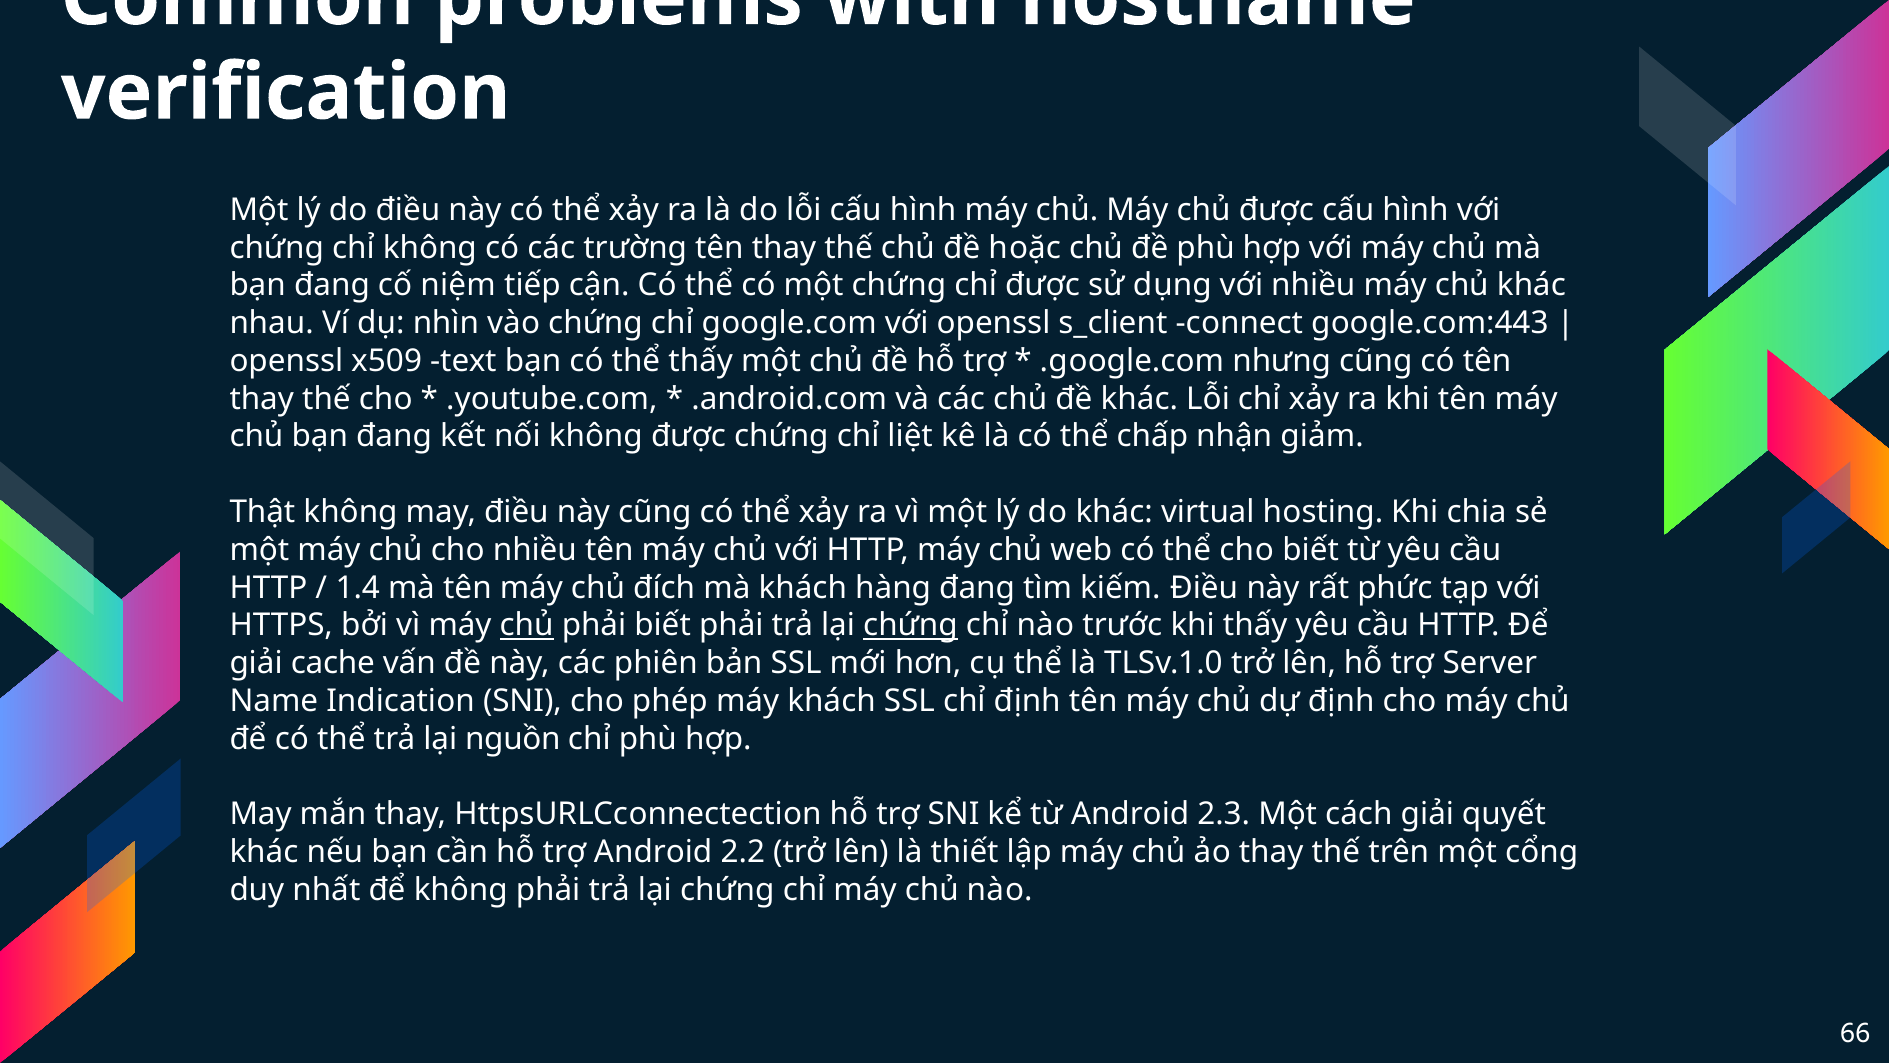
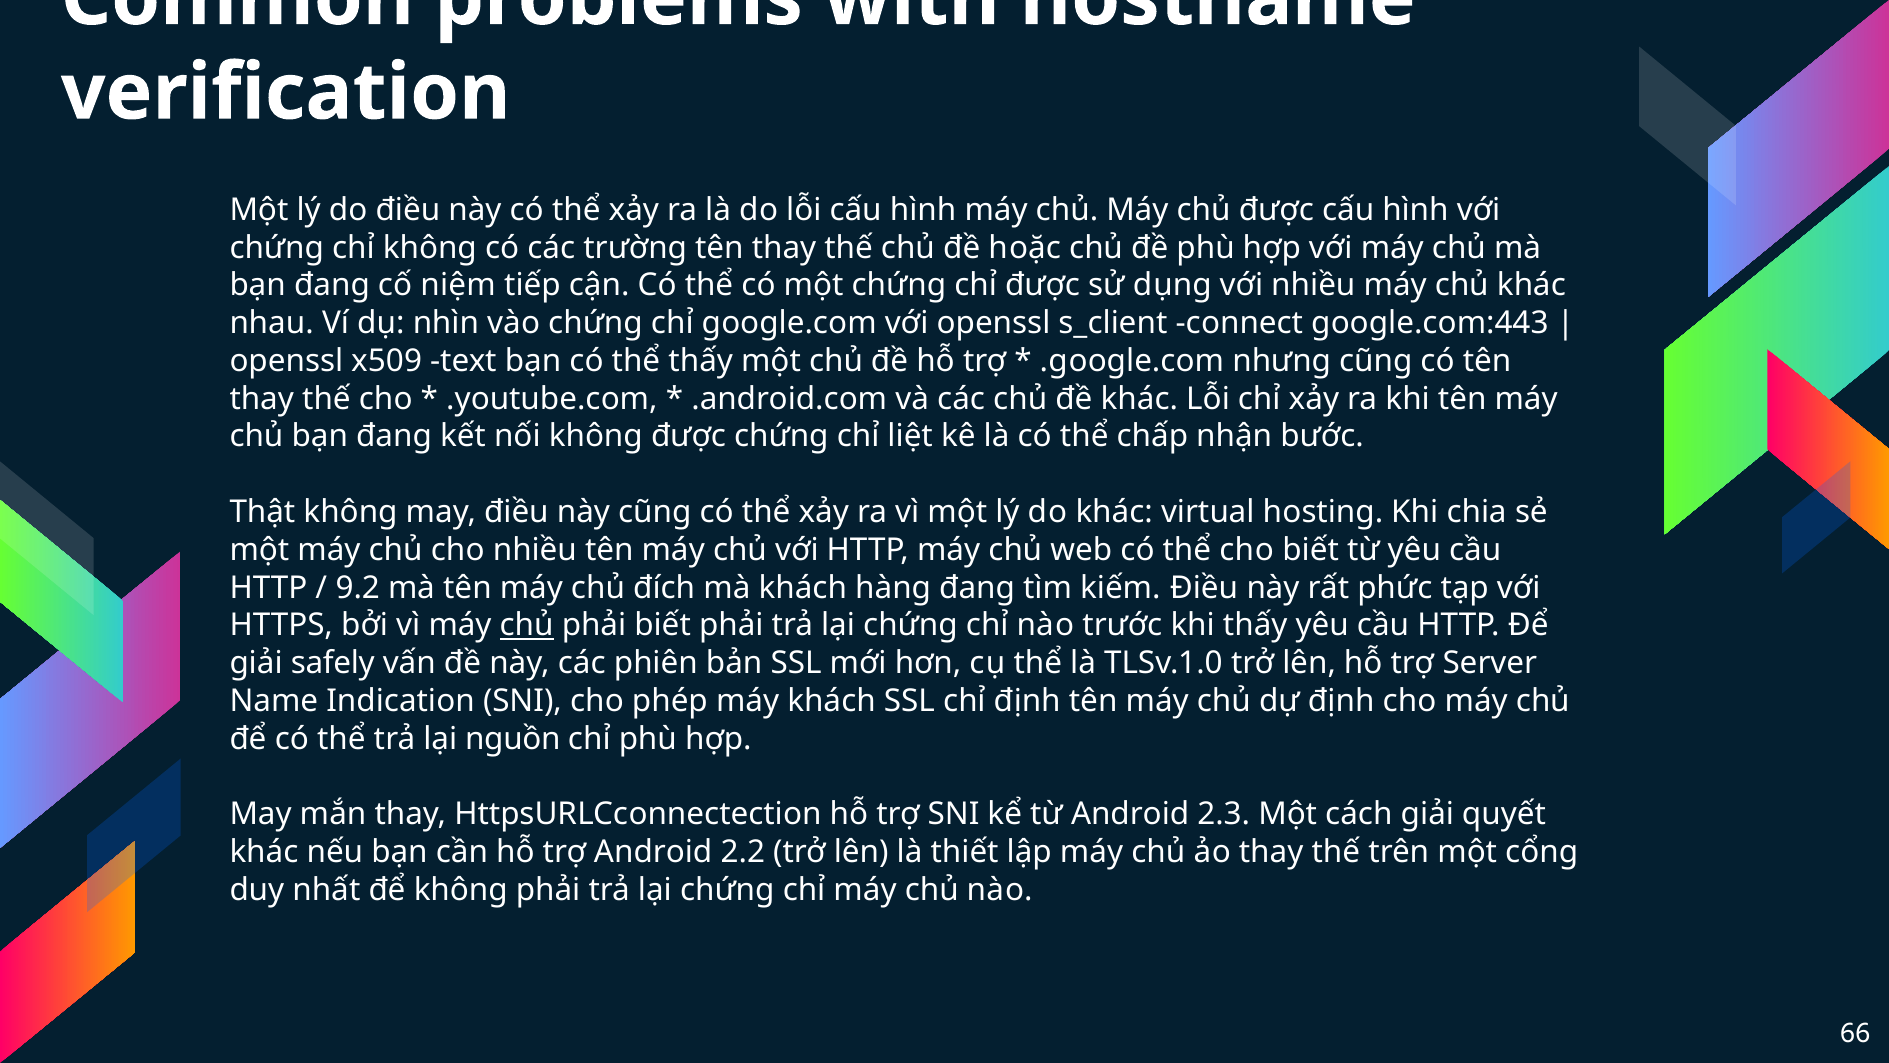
giảm: giảm -> bước (1322, 436)
1.4: 1.4 -> 9.2 (358, 588)
chứng underline: present -> none (910, 625)
cache: cache -> safely (333, 663)
